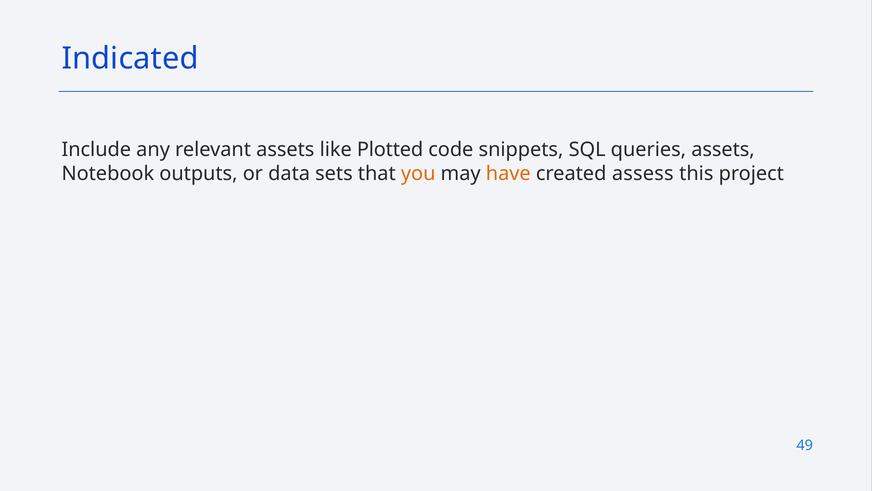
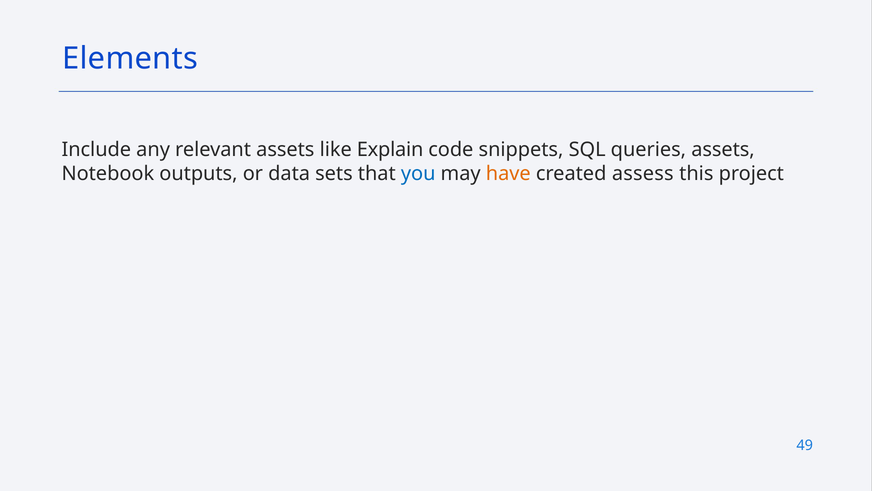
Indicated: Indicated -> Elements (130, 58)
Plotted: Plotted -> Explain (390, 150)
you colour: orange -> blue (418, 174)
